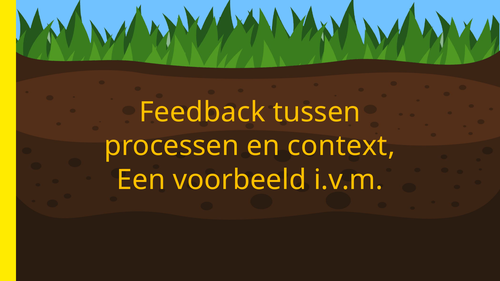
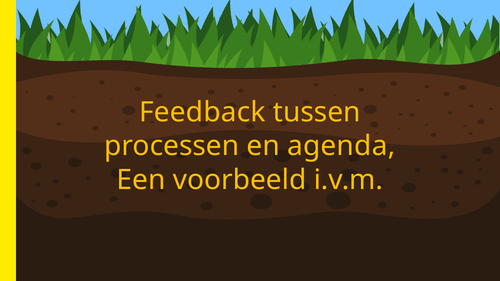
context: context -> agenda (341, 146)
